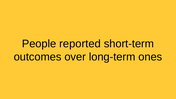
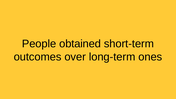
reported: reported -> obtained (80, 44)
